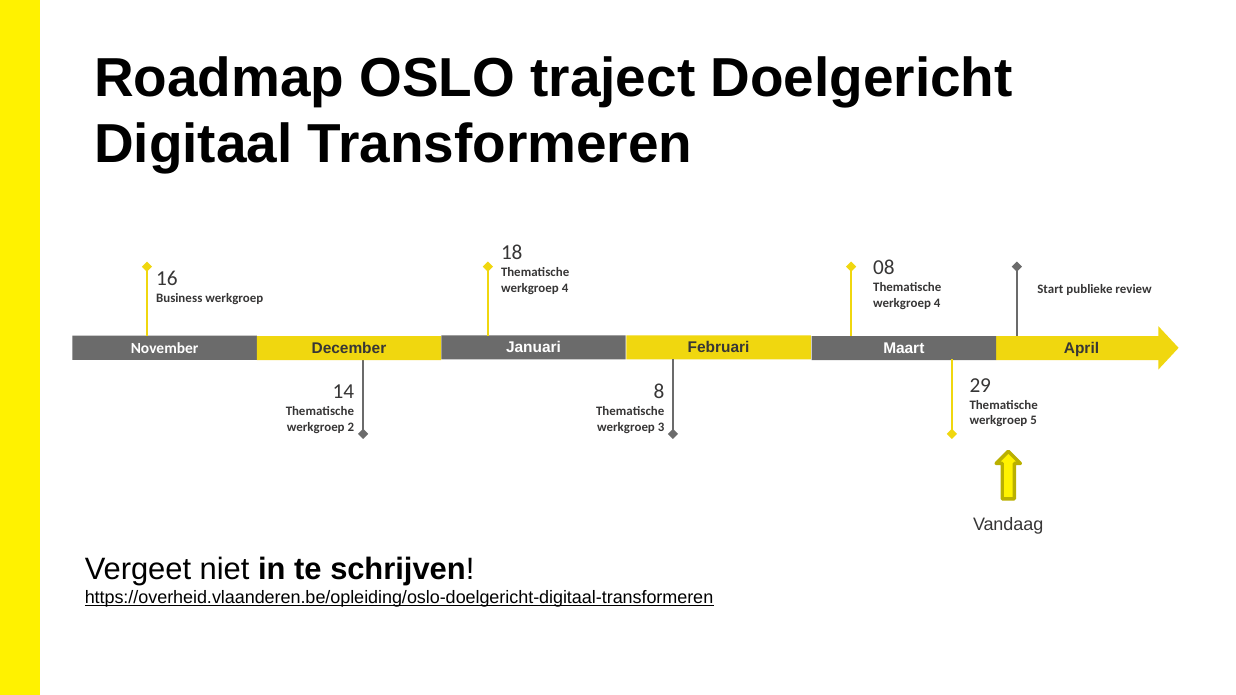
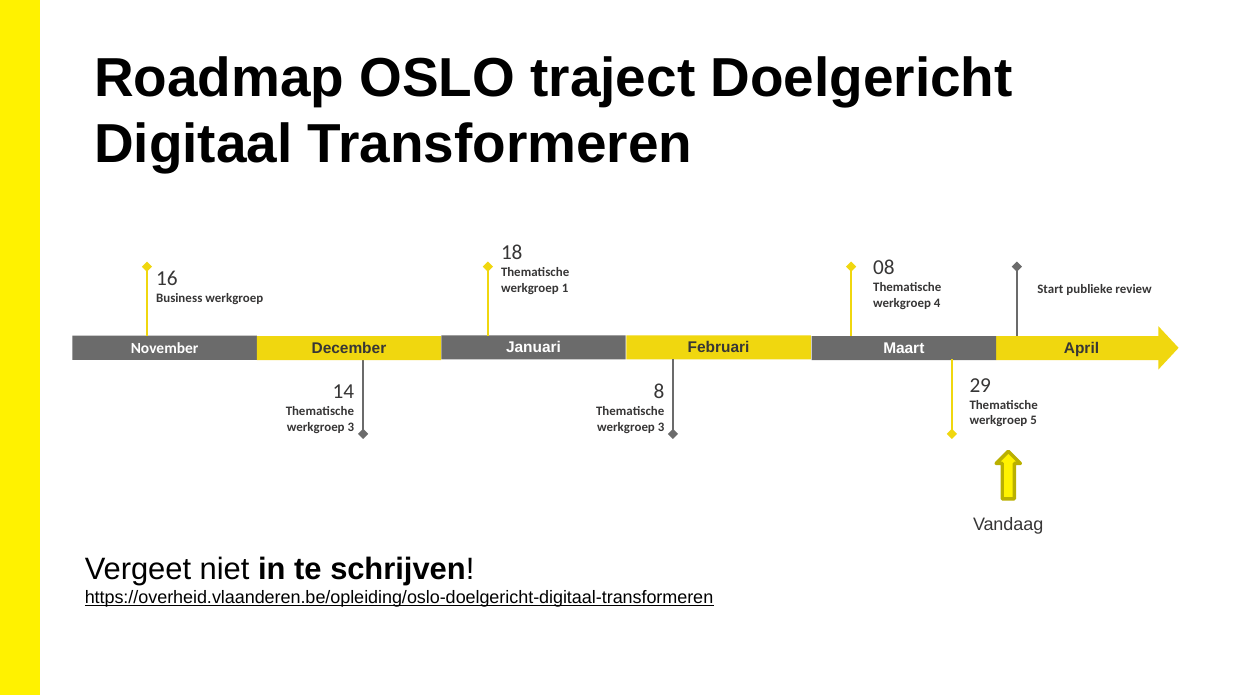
4: 4 -> 1 (565, 288)
2: 2 -> 3 (351, 427)
